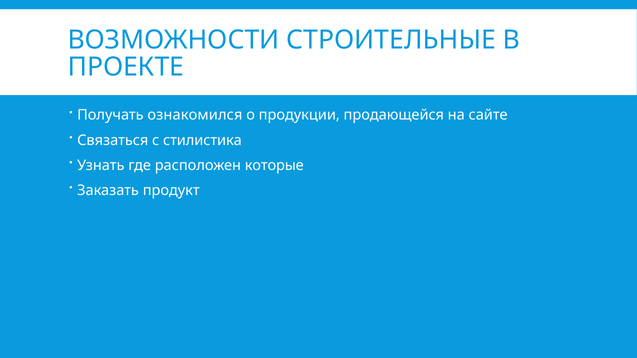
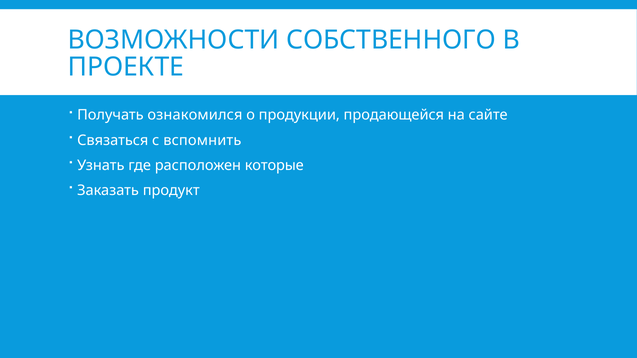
СТРОИТЕЛЬНЫЕ: СТРОИТЕЛЬНЫЕ -> СОБСТВЕННОГО (391, 40)
стилистика: стилистика -> вспомнить (202, 140)
